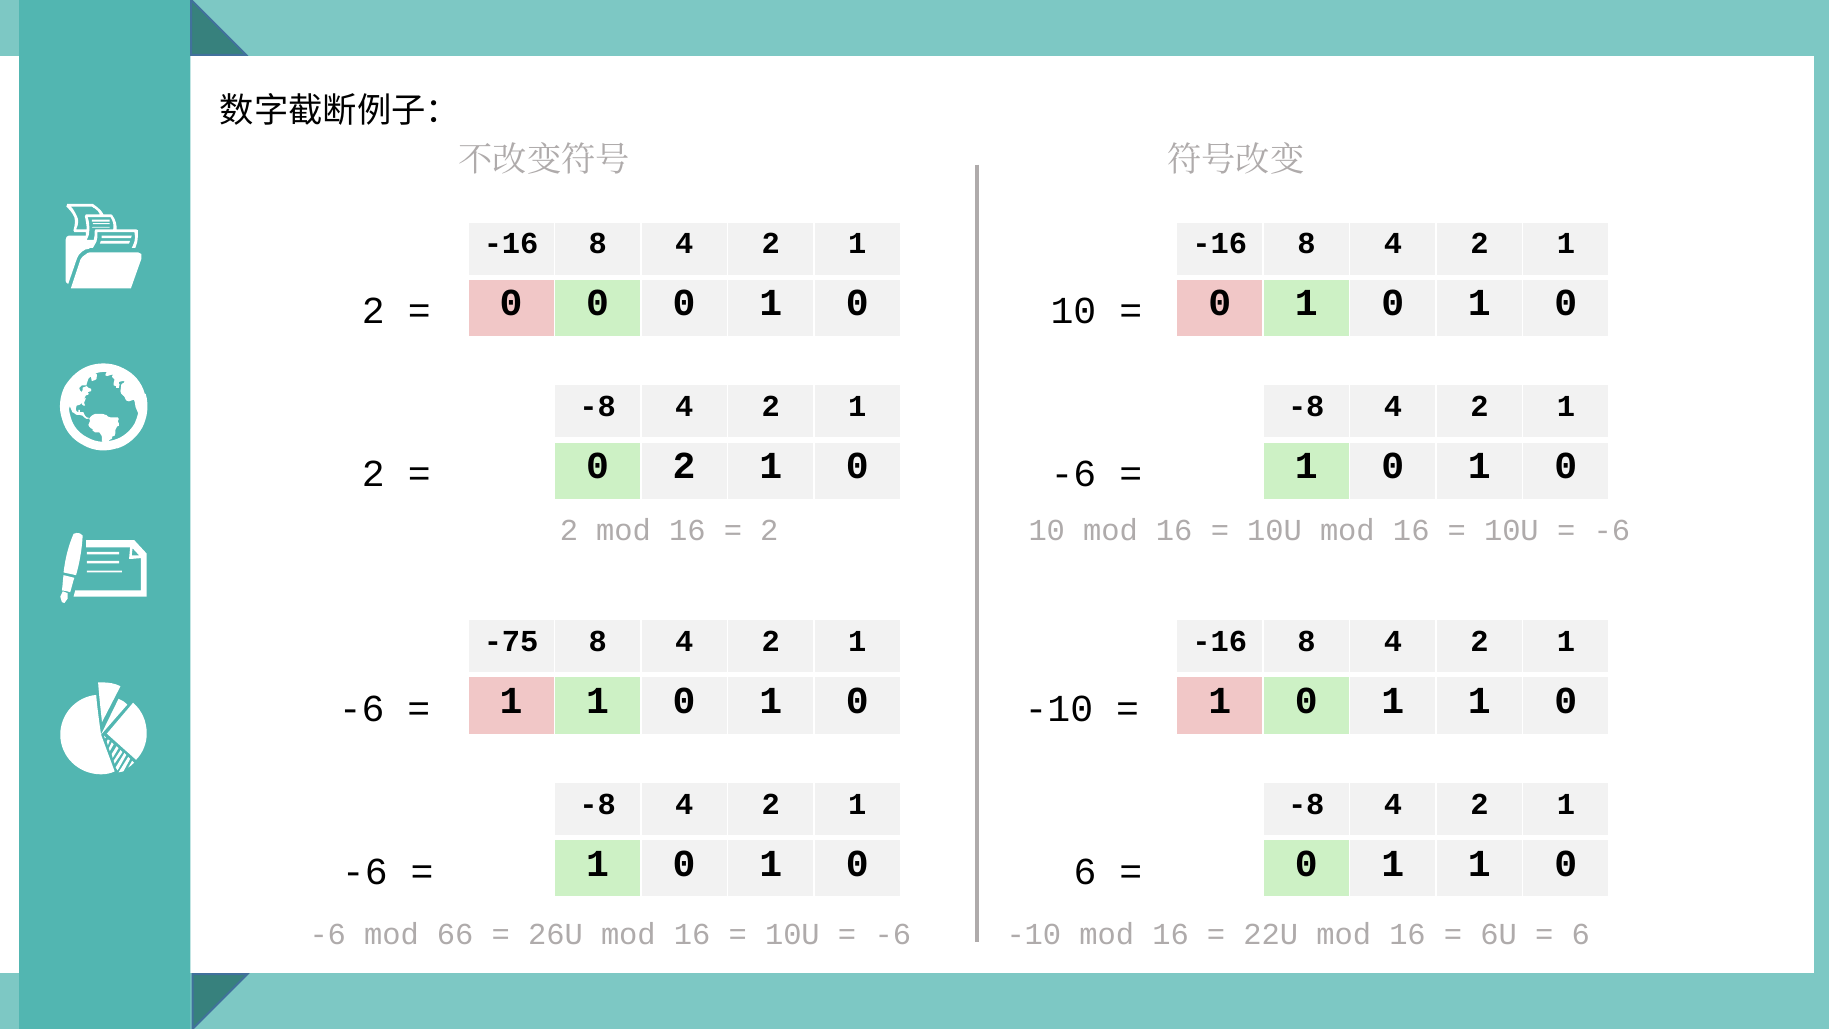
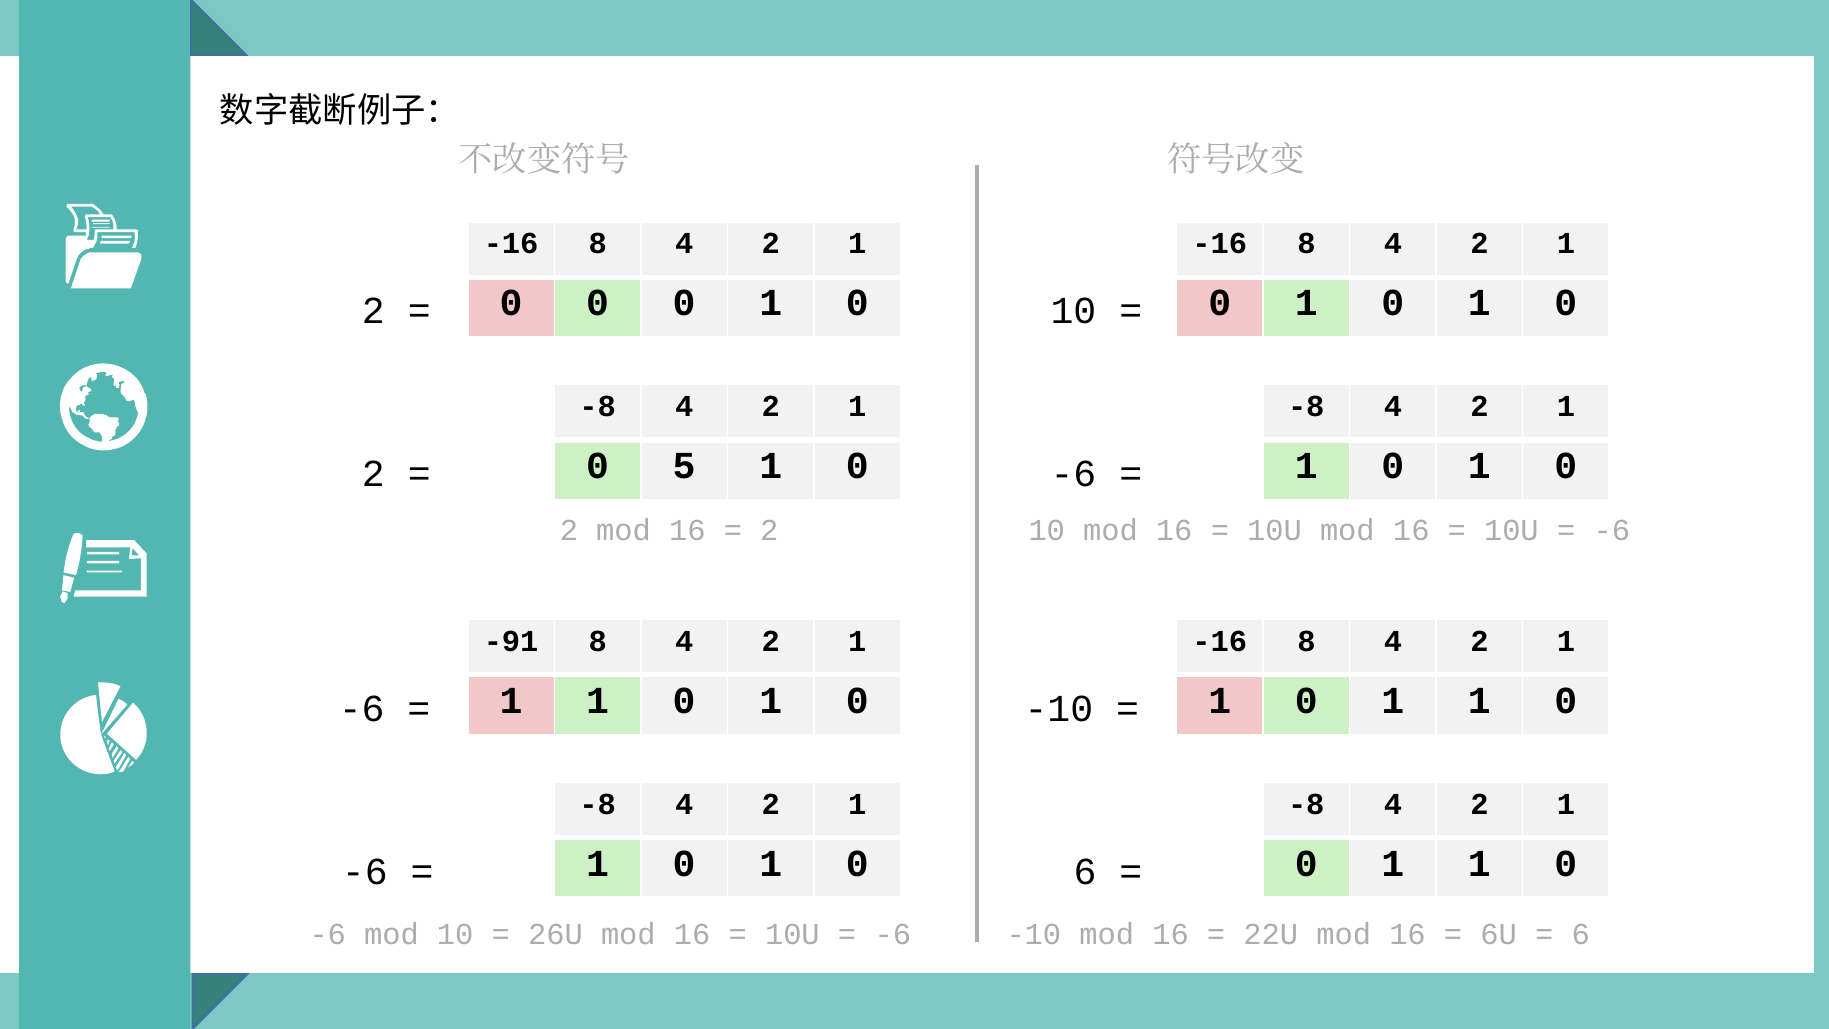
2: 2 -> 5 (684, 466)
-75: -75 -> -91 (511, 641)
mod 66: 66 -> 10 (455, 935)
